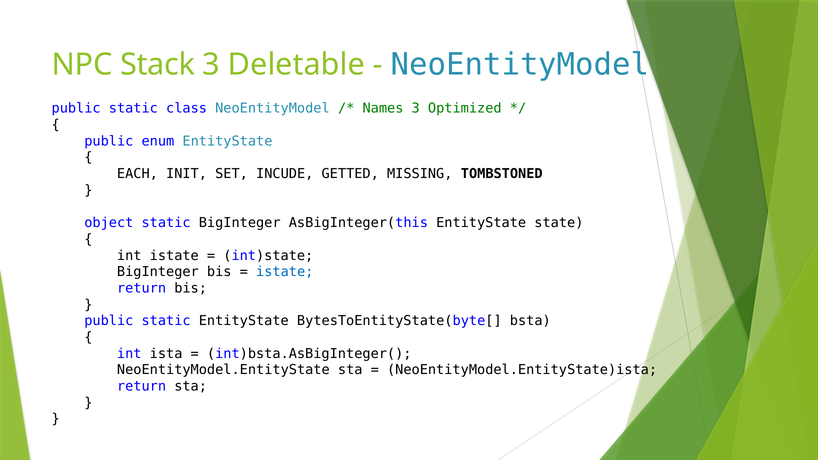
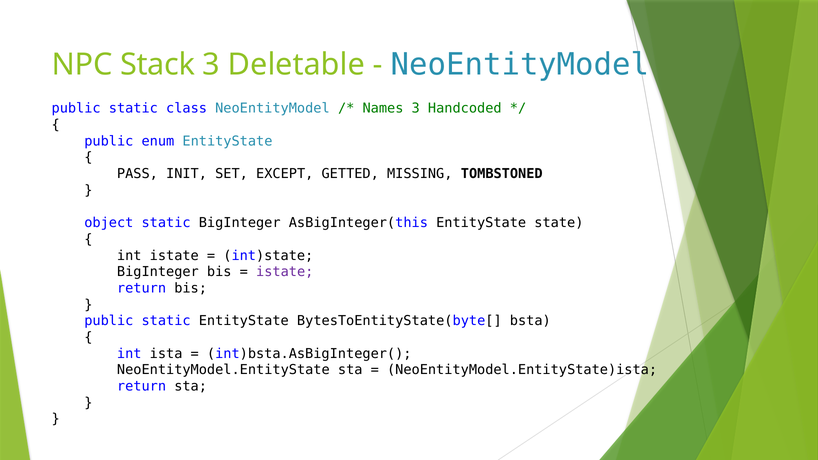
Optimized: Optimized -> Handcoded (465, 108)
EACH: EACH -> PASS (137, 174)
INCUDE: INCUDE -> EXCEPT (285, 174)
istate colour: blue -> purple (285, 272)
